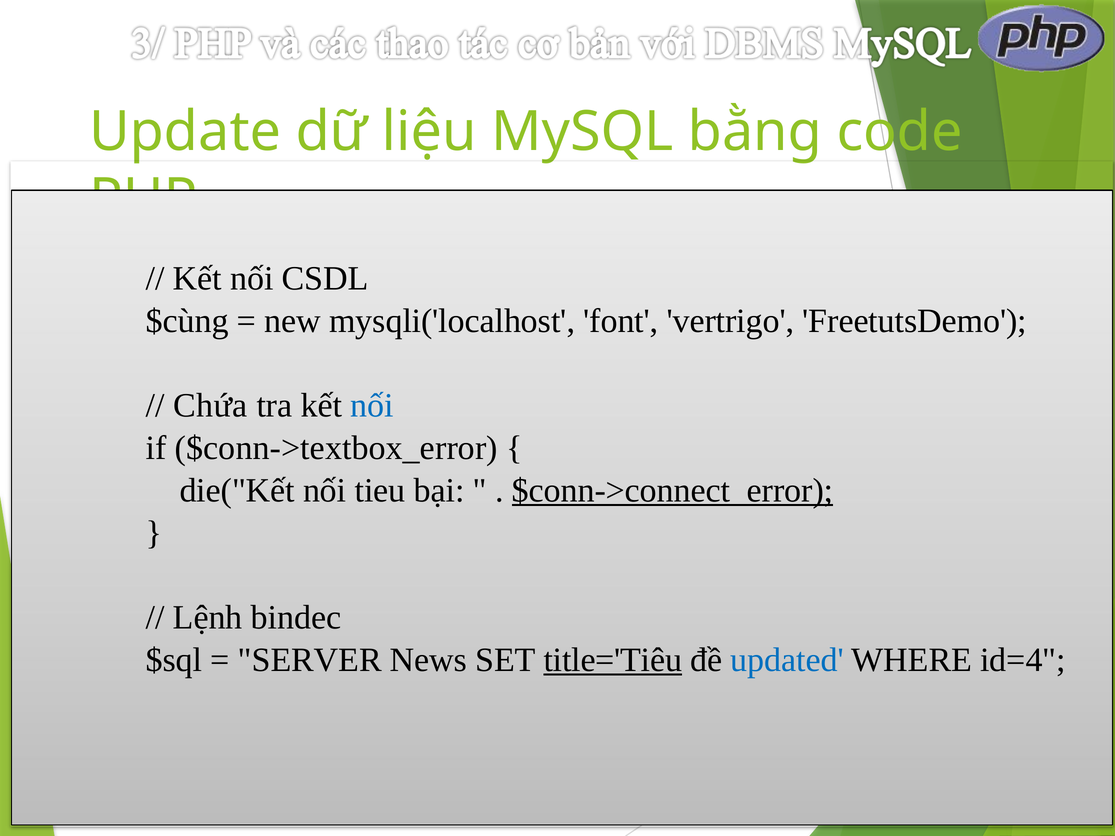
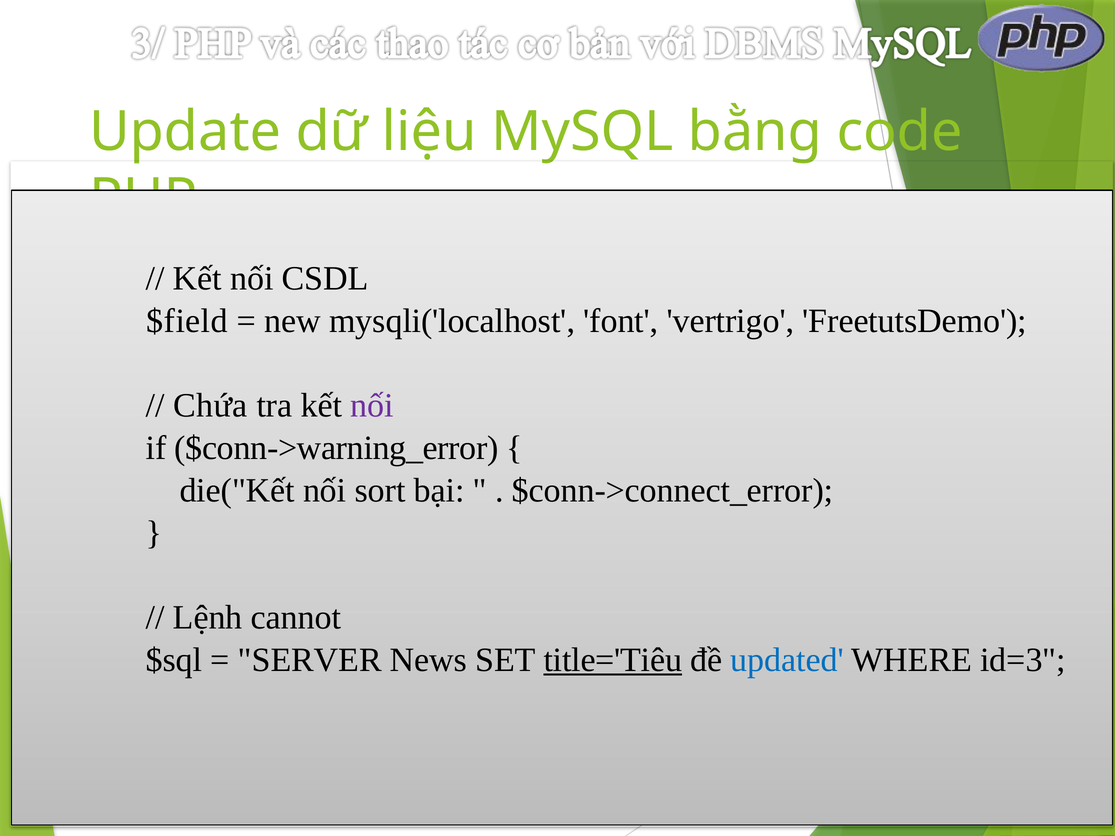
$cùng: $cùng -> $field (187, 321)
nối colour: blue -> purple (372, 406)
$conn->textbox_error: $conn->textbox_error -> $conn->warning_error (336, 448)
tieu: tieu -> sort (380, 491)
$conn->connect_error underline: present -> none (673, 491)
bindec: bindec -> cannot (296, 618)
id=4: id=4 -> id=3 (1023, 660)
